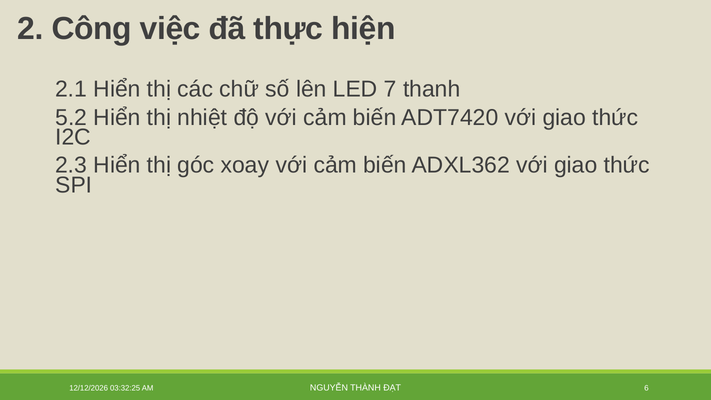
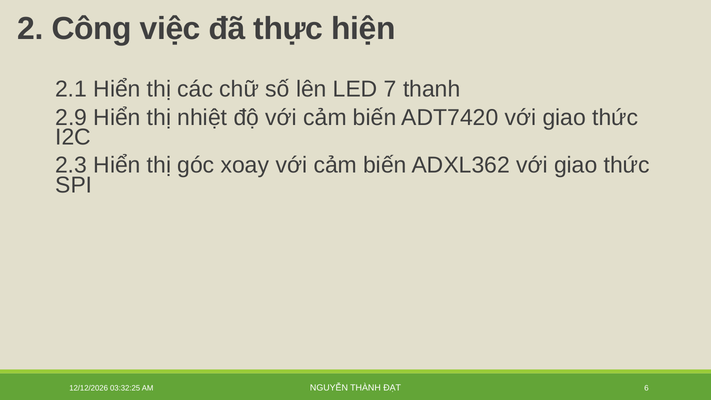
5.2: 5.2 -> 2.9 (71, 117)
